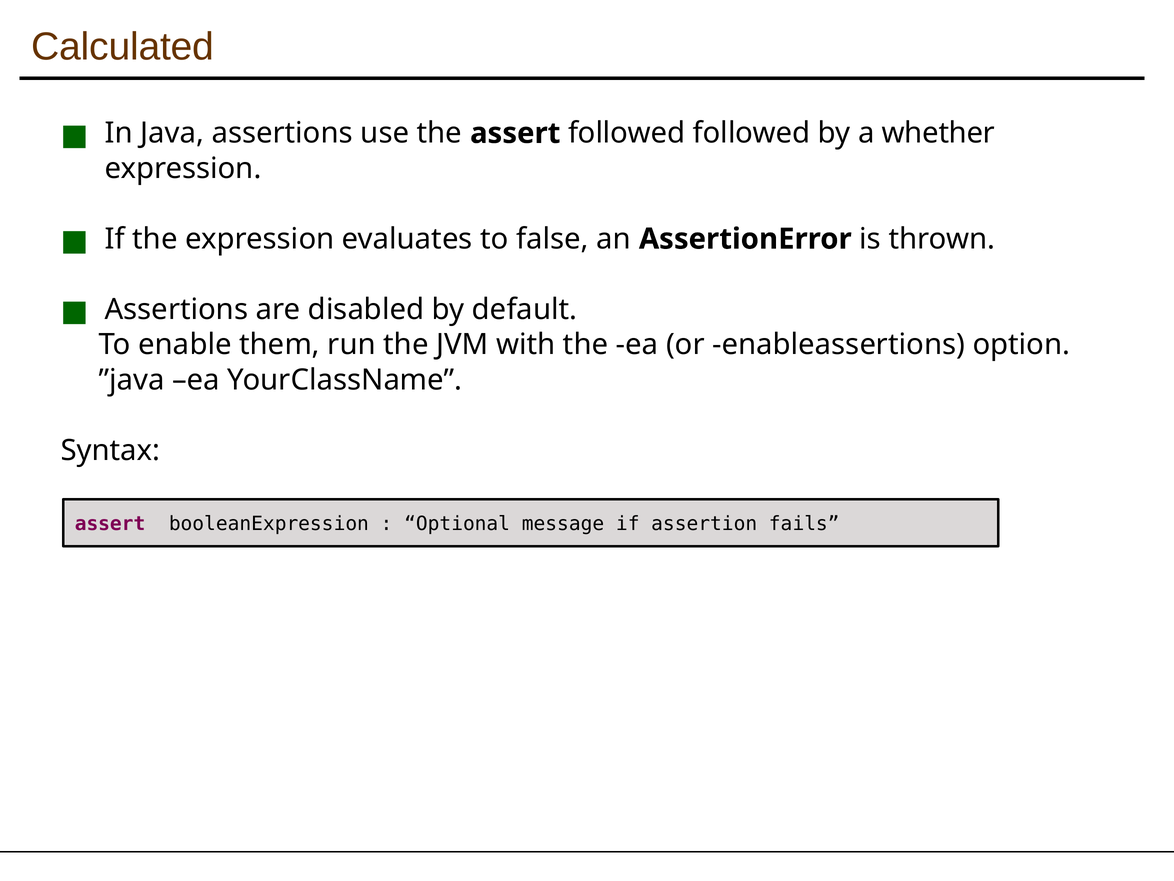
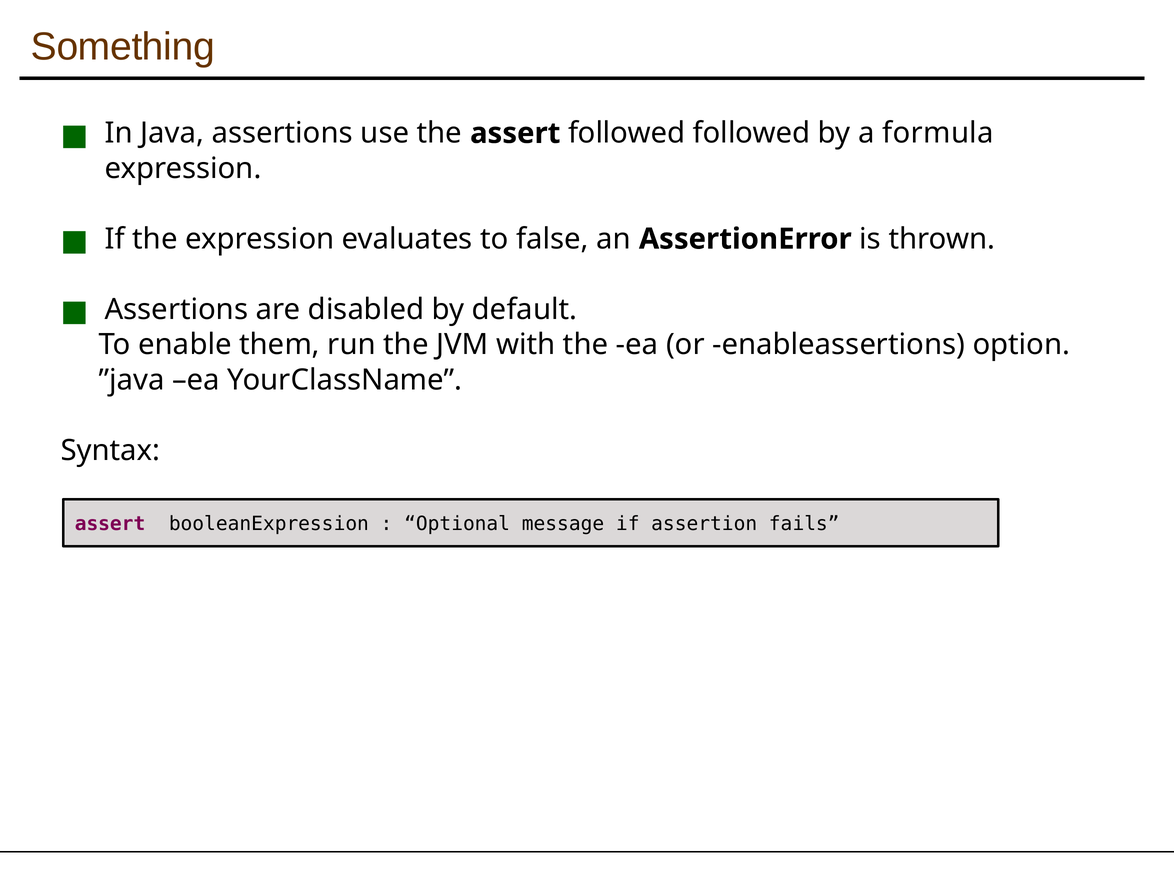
Calculated: Calculated -> Something (123, 47)
whether: whether -> formula (938, 133)
